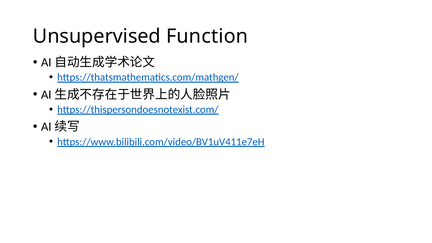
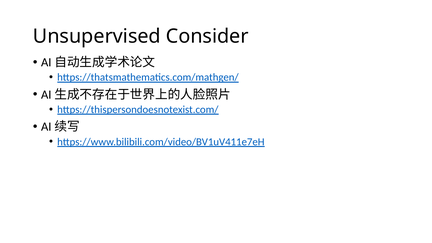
Function: Function -> Consider (207, 36)
